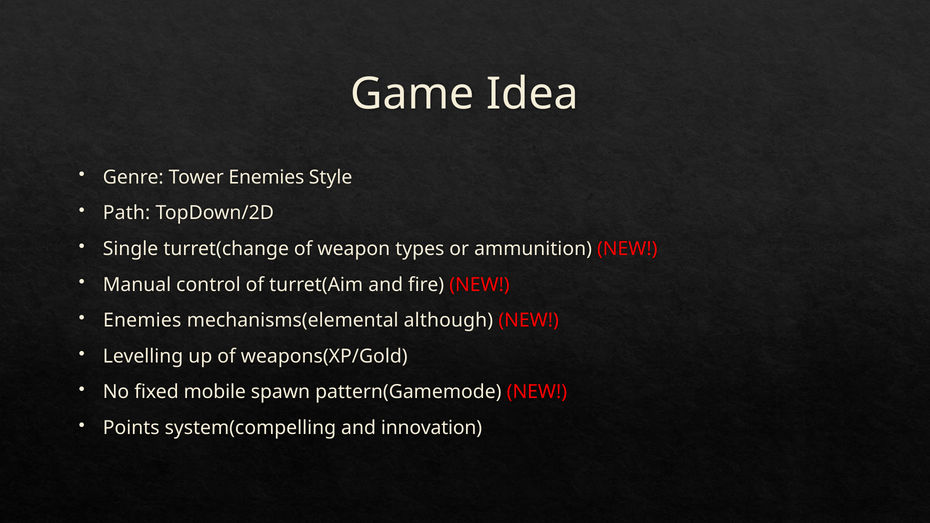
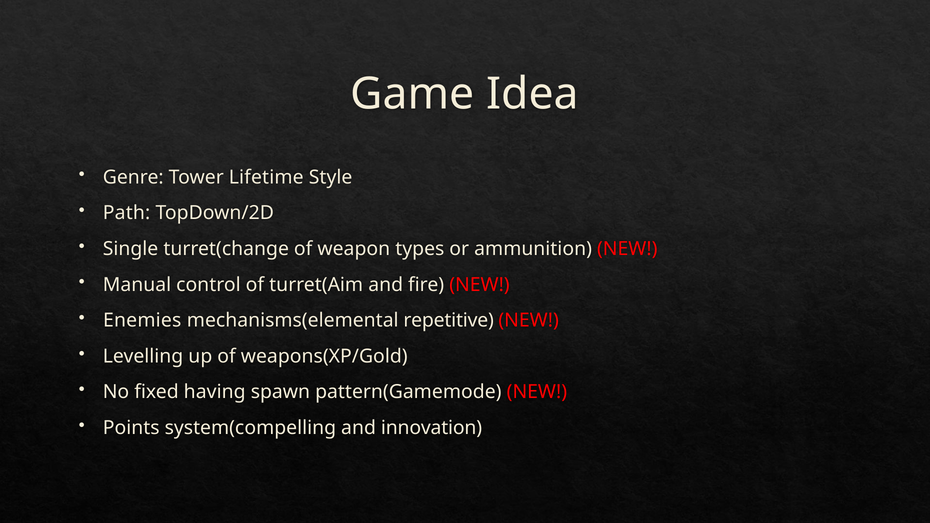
Tower Enemies: Enemies -> Lifetime (266, 177)
although: although -> repetitive (449, 321)
mobile: mobile -> having (215, 392)
